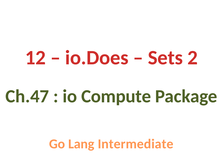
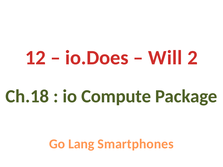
Sets: Sets -> Will (165, 58)
Ch.47: Ch.47 -> Ch.18 (27, 96)
Intermediate: Intermediate -> Smartphones (136, 144)
